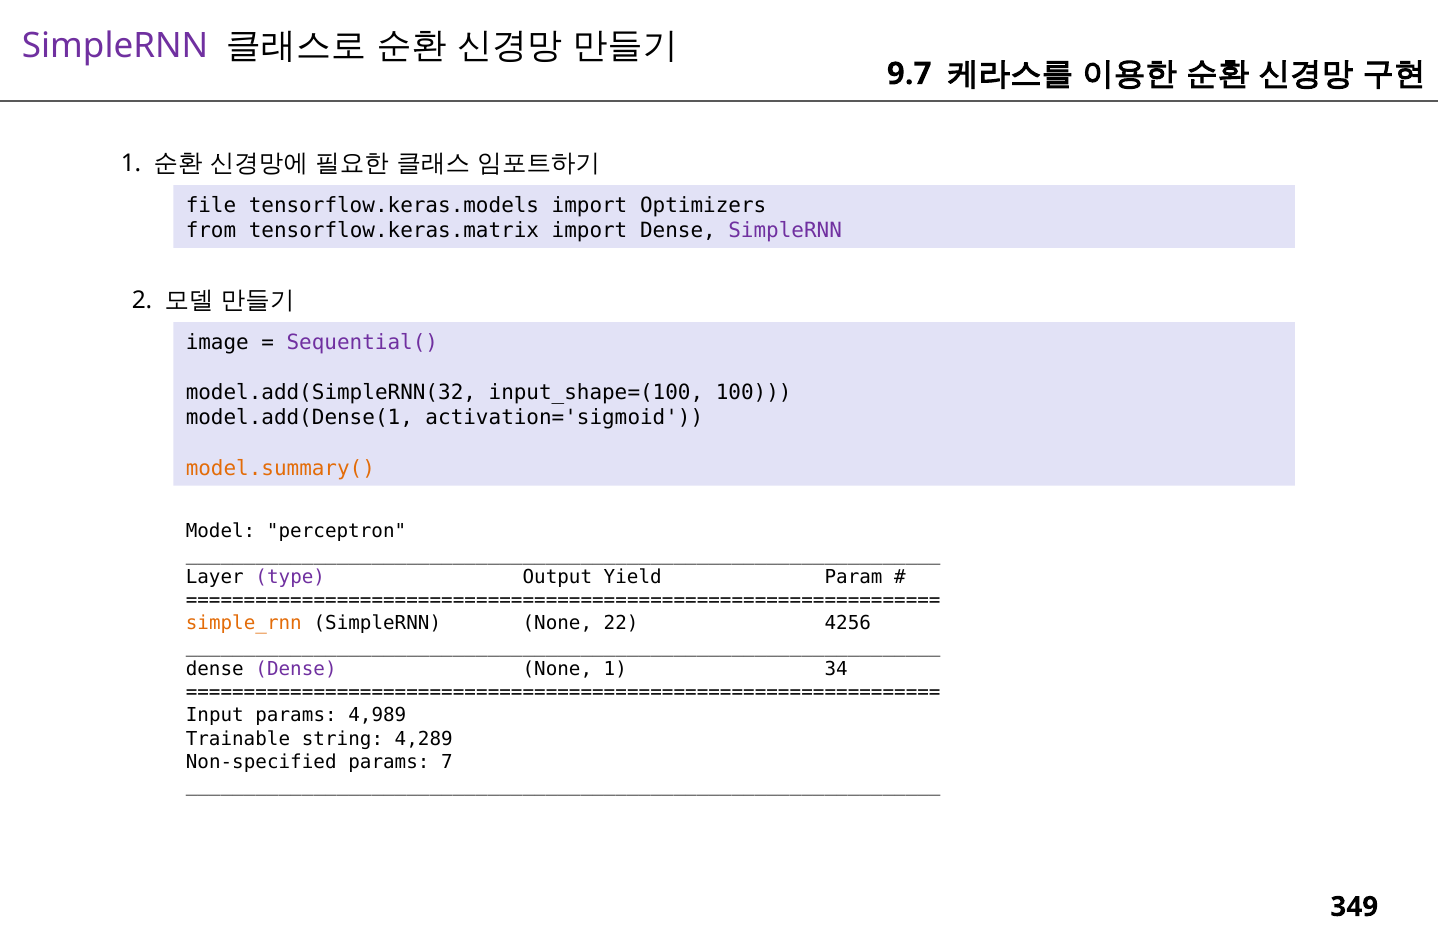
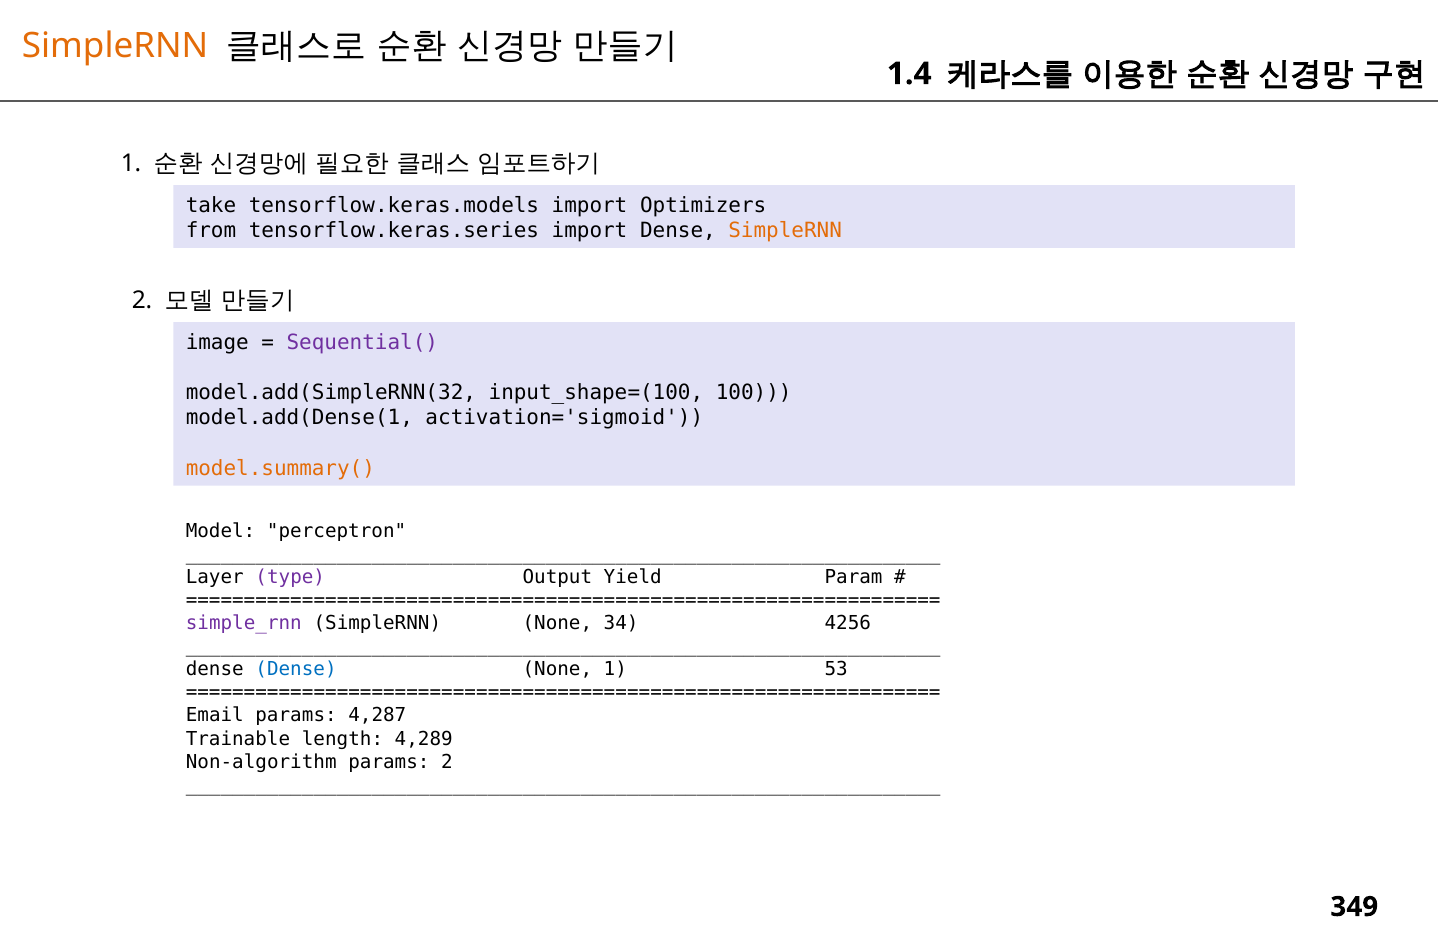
SimpleRNN colour: purple -> orange (115, 46)
9.7: 9.7 -> 1.4 (909, 74)
file: file -> take (211, 205)
tensorflow.keras.matrix: tensorflow.keras.matrix -> tensorflow.keras.series (394, 231)
SimpleRNN colour: purple -> orange (785, 231)
simple_rnn colour: orange -> purple (244, 623)
22: 22 -> 34 (621, 623)
Dense colour: purple -> blue (296, 669)
34: 34 -> 53 (836, 669)
Input: Input -> Email (215, 715)
4,989: 4,989 -> 4,287 (377, 715)
string: string -> length (342, 738)
Non-specified: Non-specified -> Non-algorithm (261, 761)
params 7: 7 -> 2 (447, 761)
